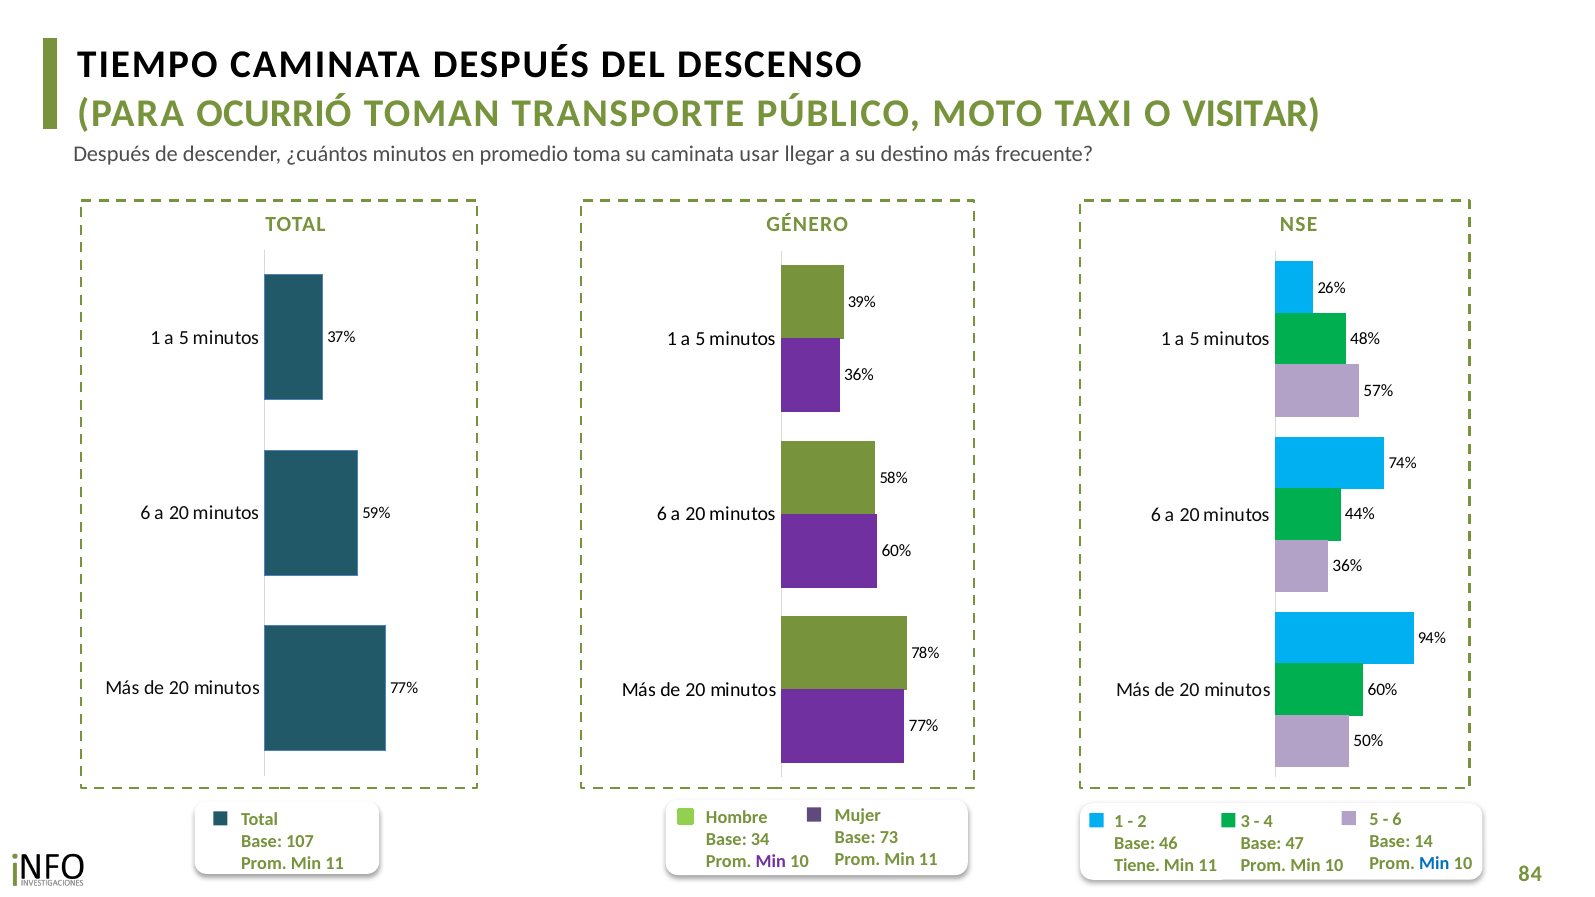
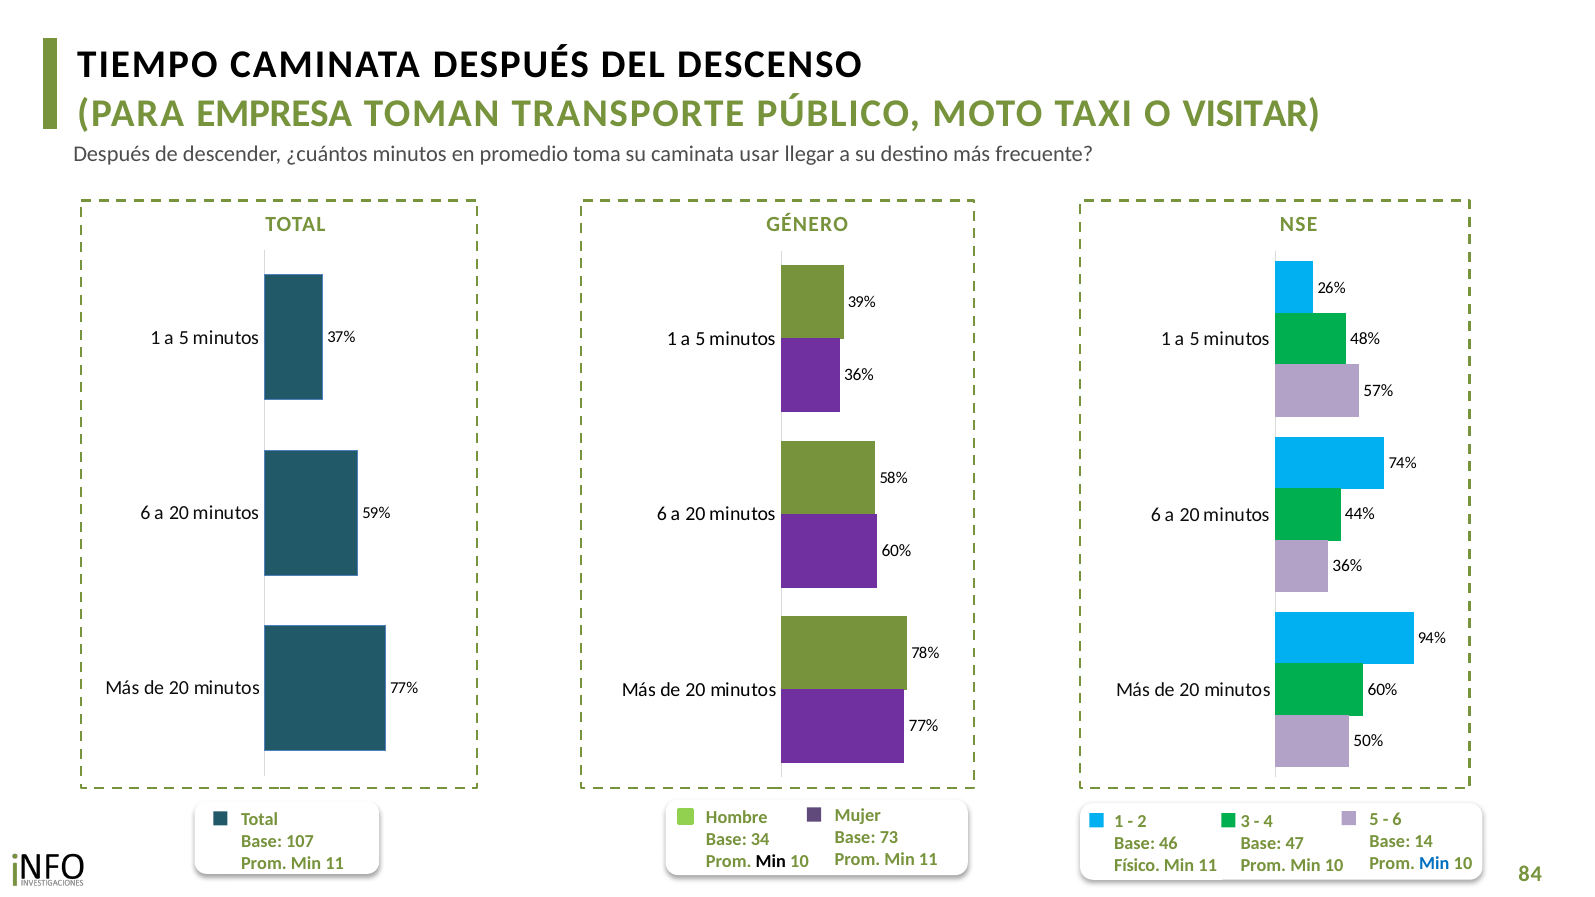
OCURRIÓ: OCURRIÓ -> EMPRESA (274, 113)
Min colour: purple -> black (771, 862)
Tiene: Tiene -> Físico (1137, 865)
